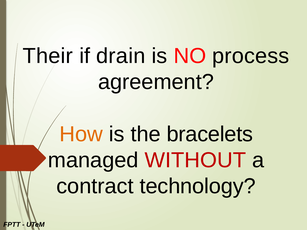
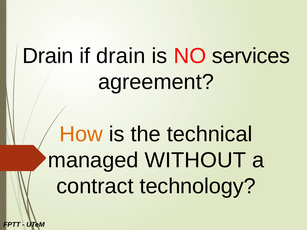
Their: Their -> Drain (48, 56)
process: process -> services (251, 56)
bracelets: bracelets -> technical (210, 134)
WITHOUT colour: red -> black (195, 160)
